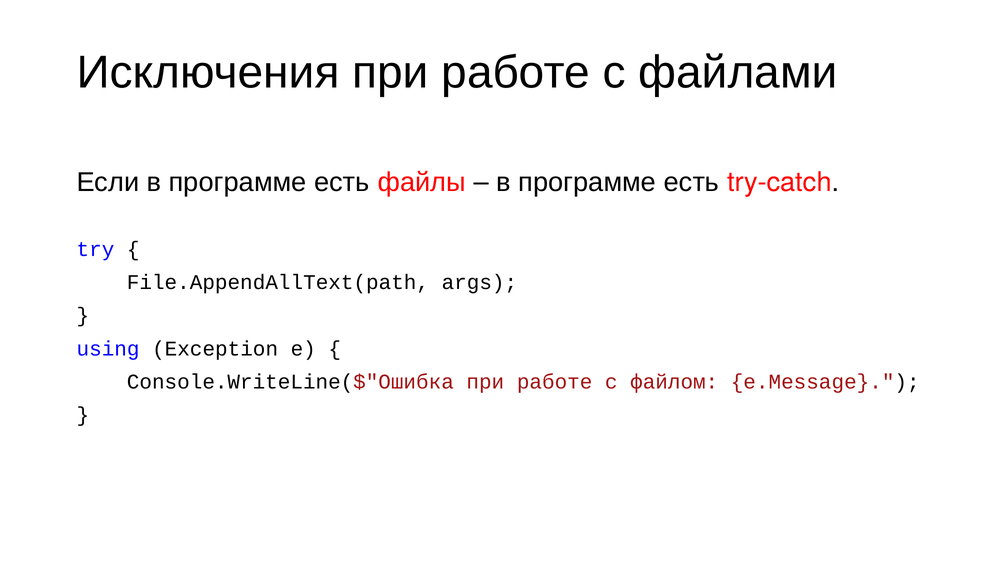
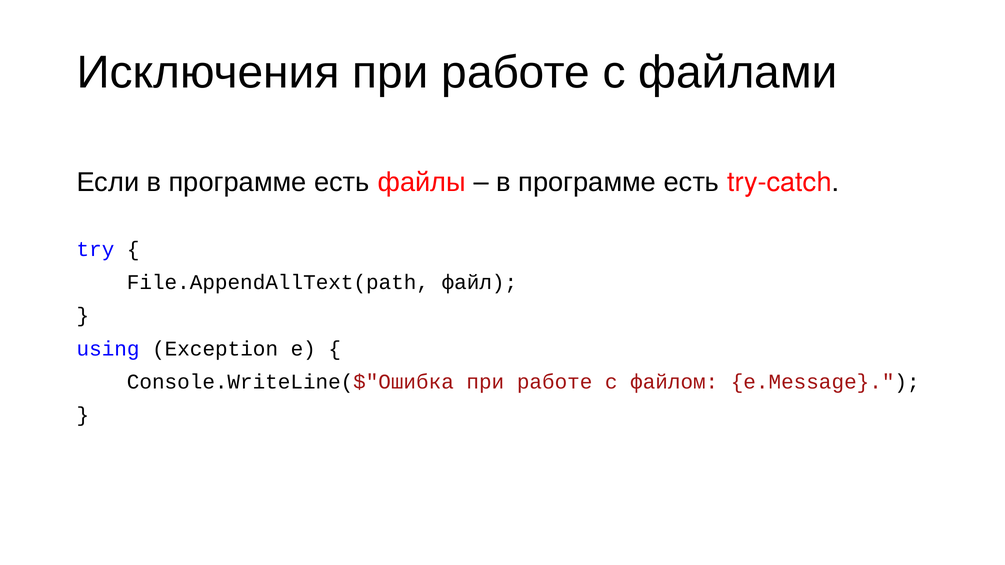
args: args -> файл (479, 283)
